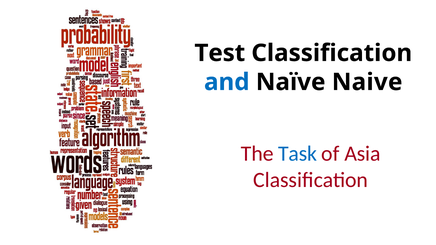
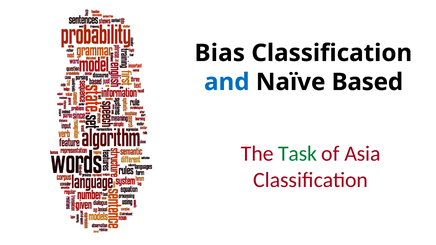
Test: Test -> Bias (220, 53)
Naive: Naive -> Based (367, 82)
Task colour: blue -> green (298, 154)
